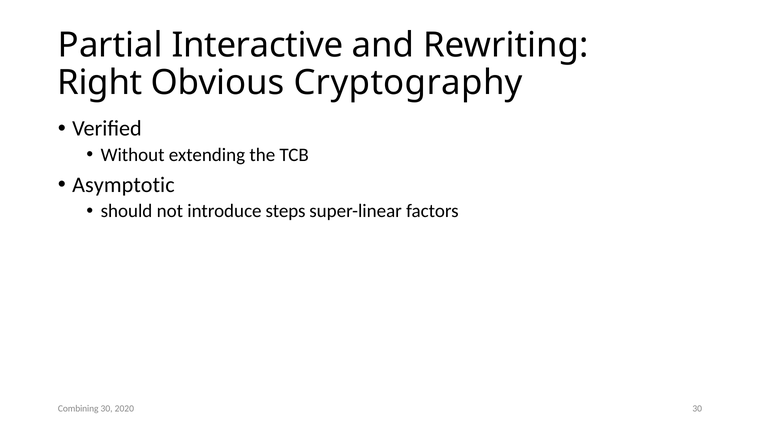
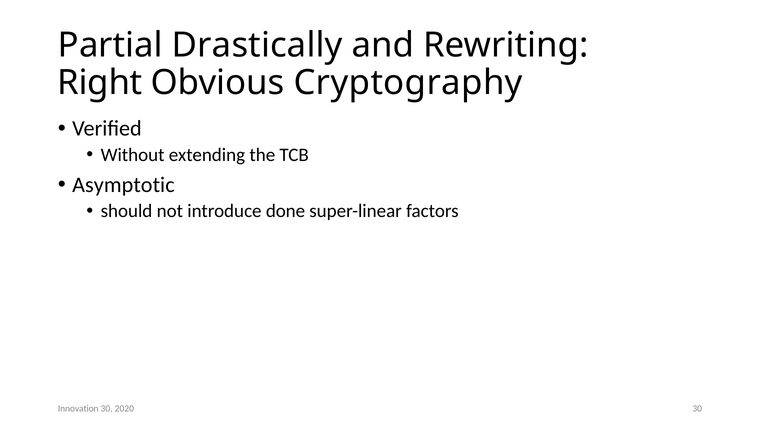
Interactive: Interactive -> Drastically (257, 45)
steps: steps -> done (285, 211)
Combining: Combining -> Innovation (78, 408)
